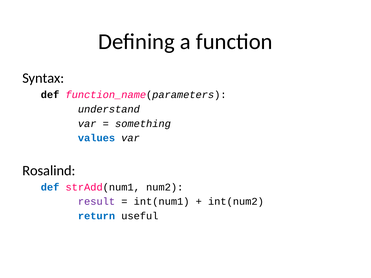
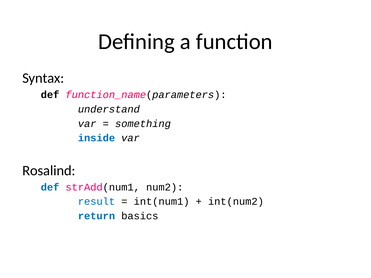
values: values -> inside (96, 138)
result colour: purple -> blue (96, 202)
useful: useful -> basics (140, 216)
